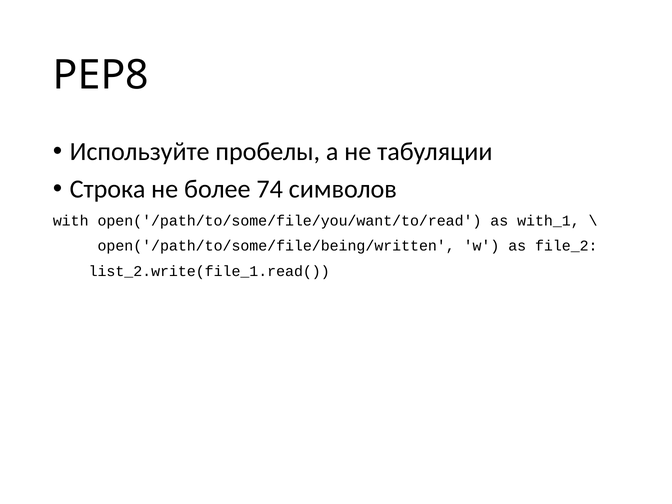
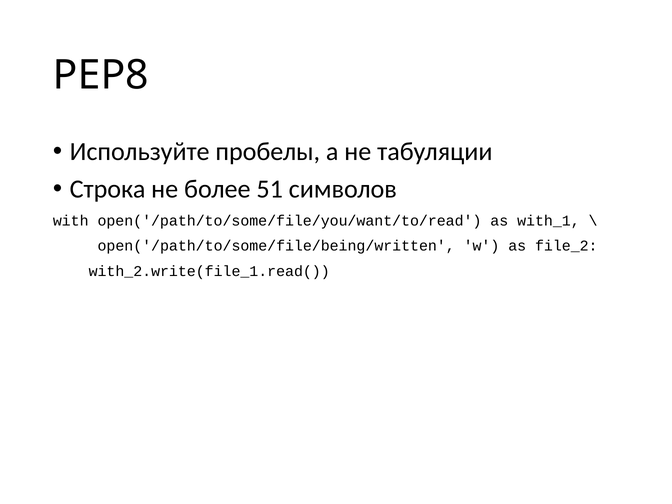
74: 74 -> 51 (270, 189)
list_2.write(file_1.read(: list_2.write(file_1.read( -> with_2.write(file_1.read( (209, 272)
